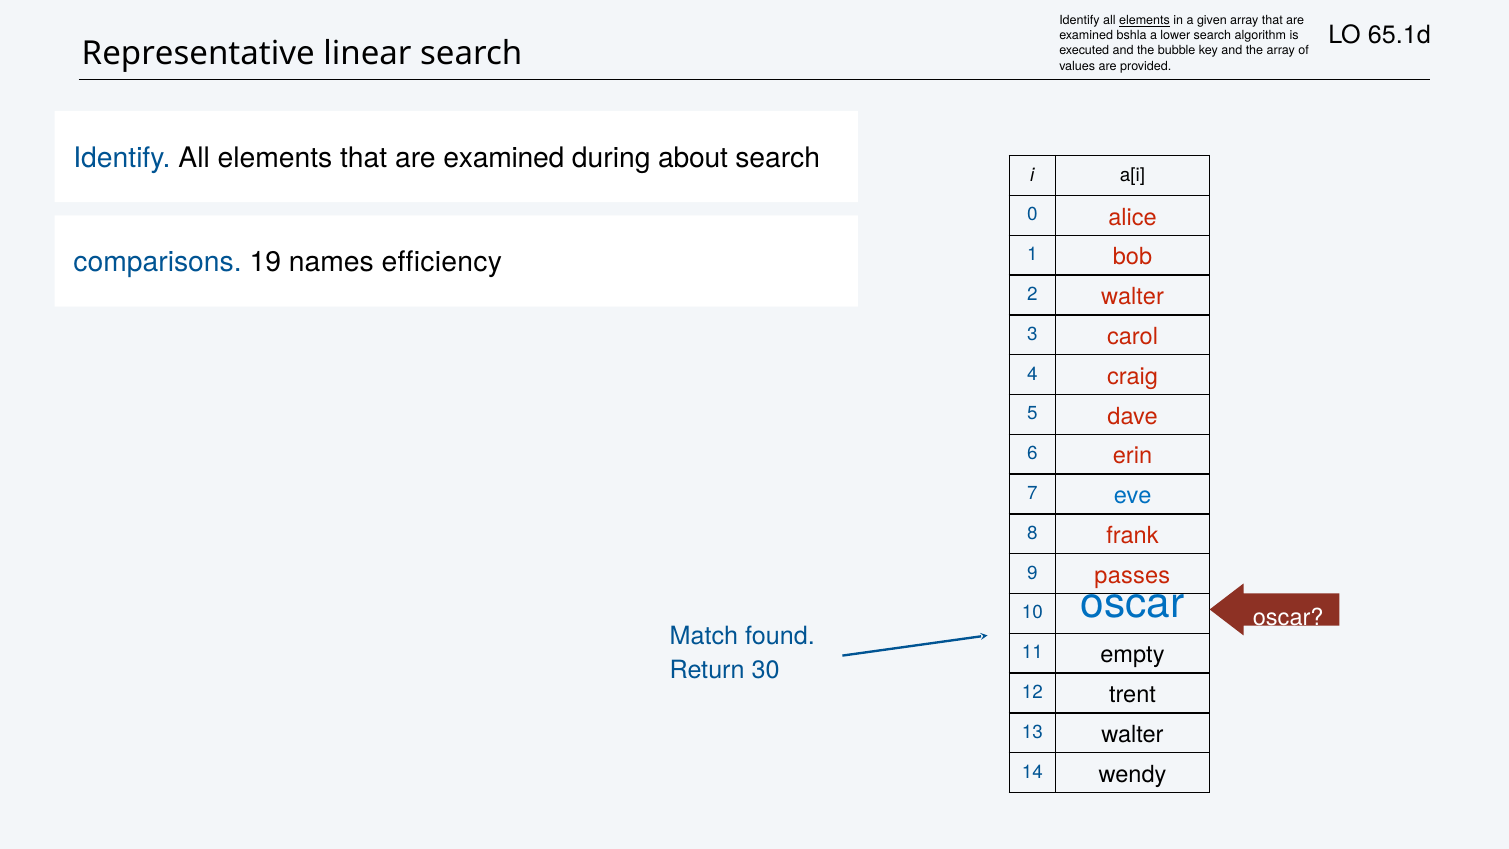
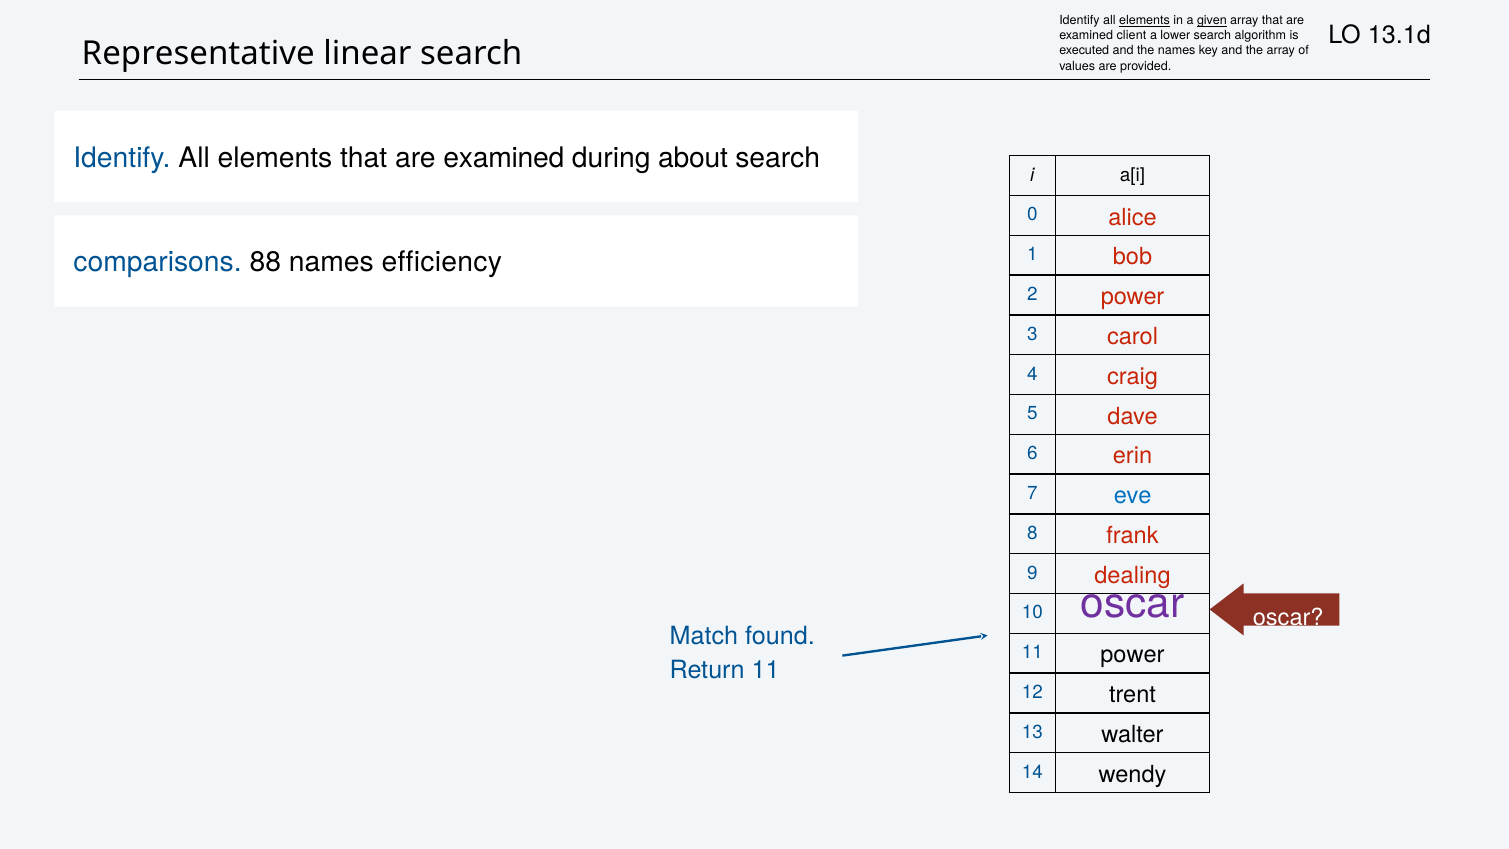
given underline: none -> present (1212, 21)
65.1d: 65.1d -> 13.1d (1399, 35)
bshla: bshla -> client (1131, 36)
the bubble: bubble -> names (1177, 51)
19: 19 -> 88 (265, 262)
2 walter: walter -> power (1133, 297)
passes: passes -> dealing (1132, 575)
oscar colour: blue -> purple (1132, 604)
11 empty: empty -> power (1132, 655)
Return 30: 30 -> 11 (766, 670)
